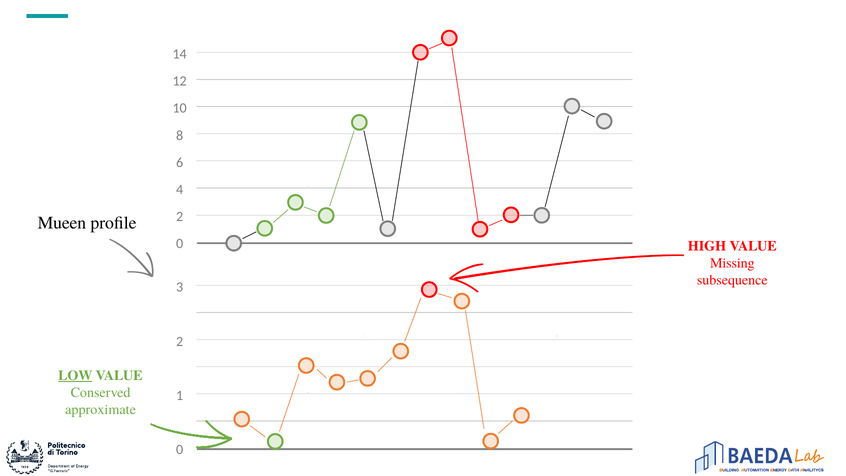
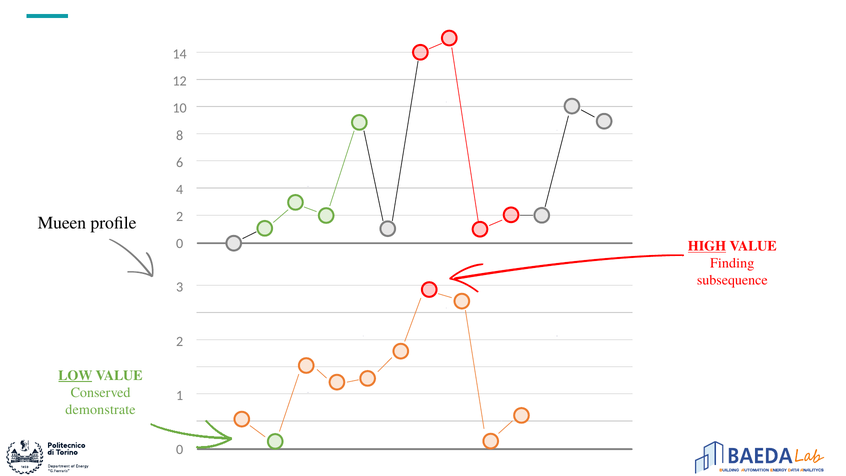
HIGH underline: none -> present (707, 246)
Missing: Missing -> Finding (732, 263)
approximate: approximate -> demonstrate (100, 409)
